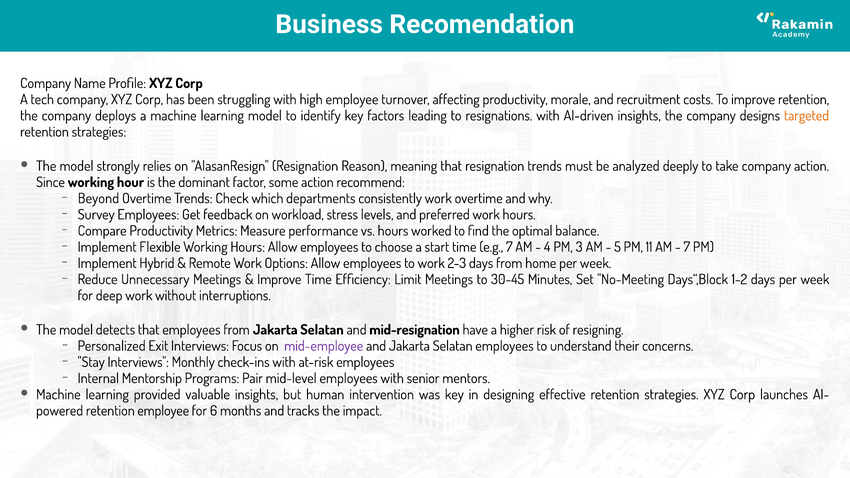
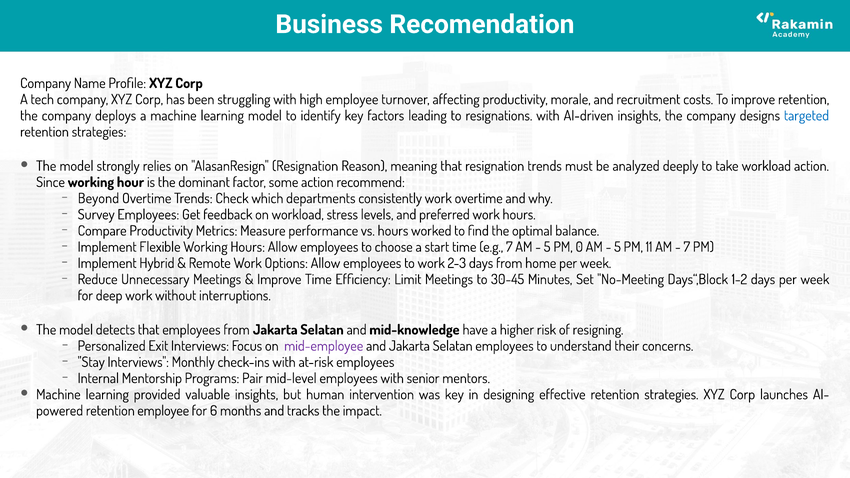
targeted colour: orange -> blue (807, 116)
take company: company -> workload (766, 166)
4: 4 -> 5 (547, 247)
3: 3 -> 0 (579, 247)
mid-resignation: mid-resignation -> mid-knowledge (414, 330)
